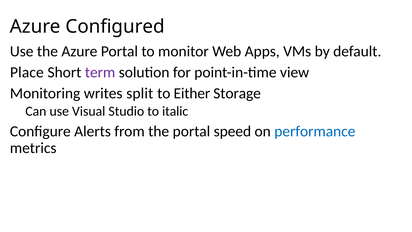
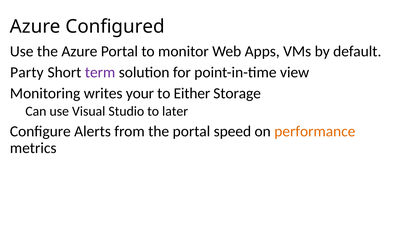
Place: Place -> Party (27, 72)
split: split -> your (140, 93)
italic: italic -> later (175, 111)
performance colour: blue -> orange (315, 131)
